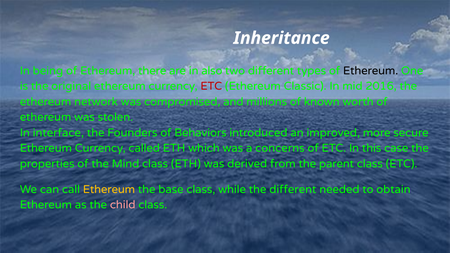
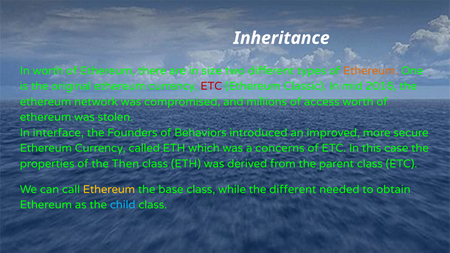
In being: being -> worth (48, 71)
also: also -> size (212, 71)
Ethereum colour: black -> orange (371, 71)
known: known -> access (322, 102)
Mind: Mind -> Then (125, 164)
child colour: pink -> light blue (123, 205)
